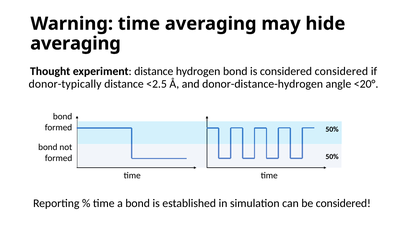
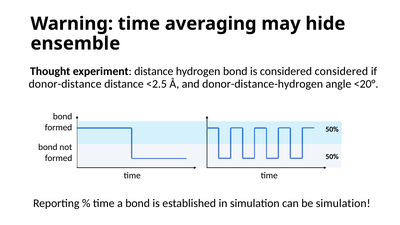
averaging: averaging -> ensemble (75, 43)
donor-typically: donor-typically -> donor-distance (65, 84)
be considered: considered -> simulation (343, 203)
